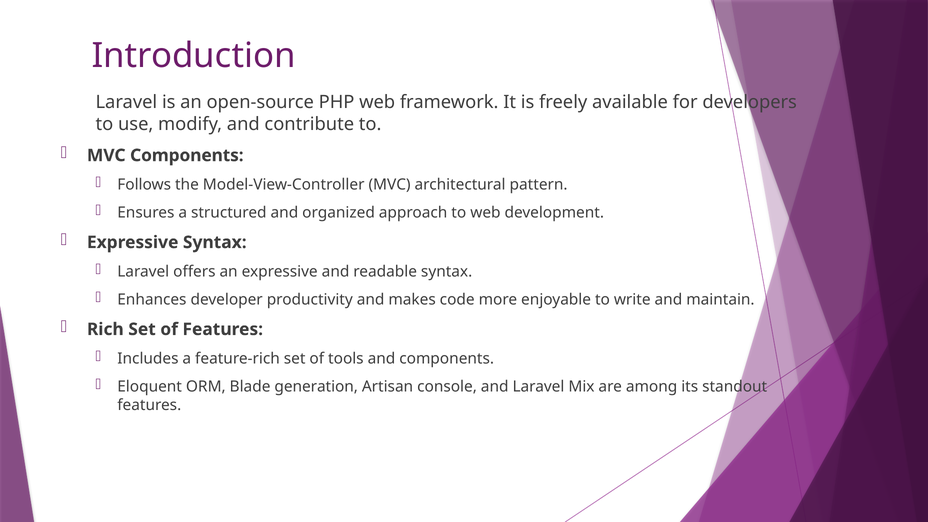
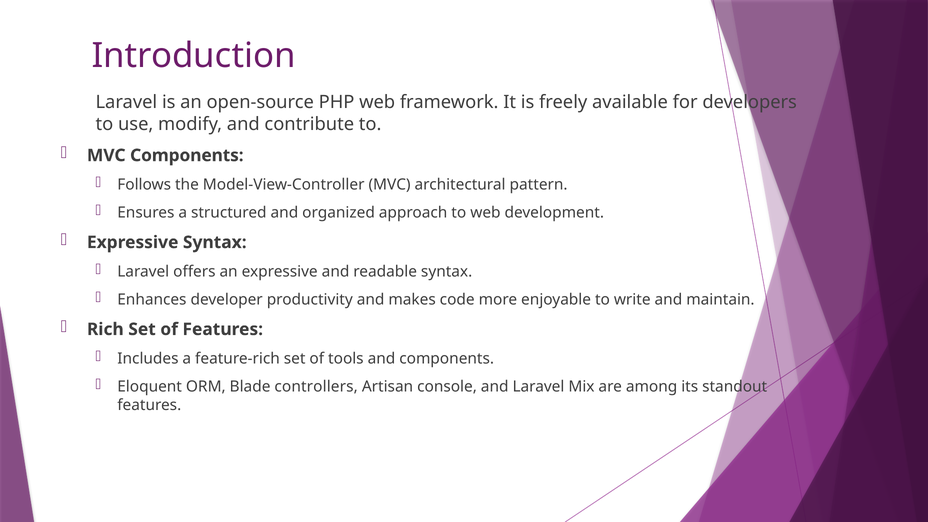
generation: generation -> controllers (316, 387)
